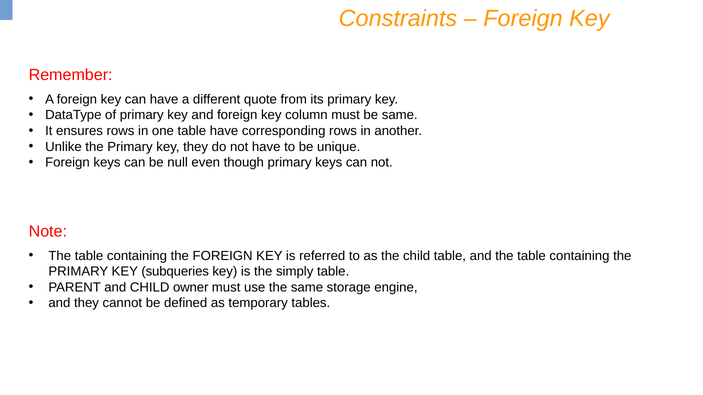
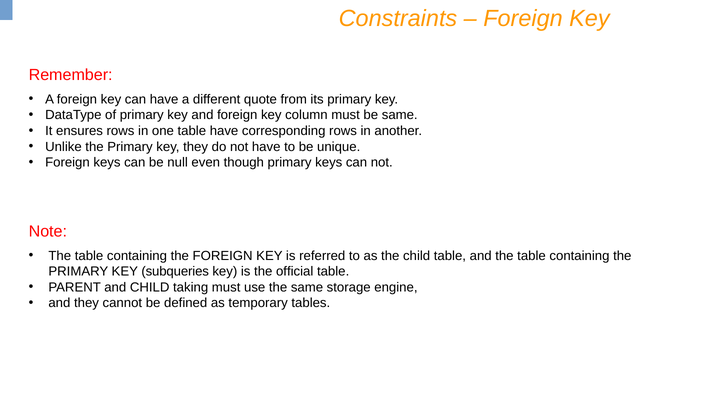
simply: simply -> official (295, 272)
owner: owner -> taking (191, 288)
